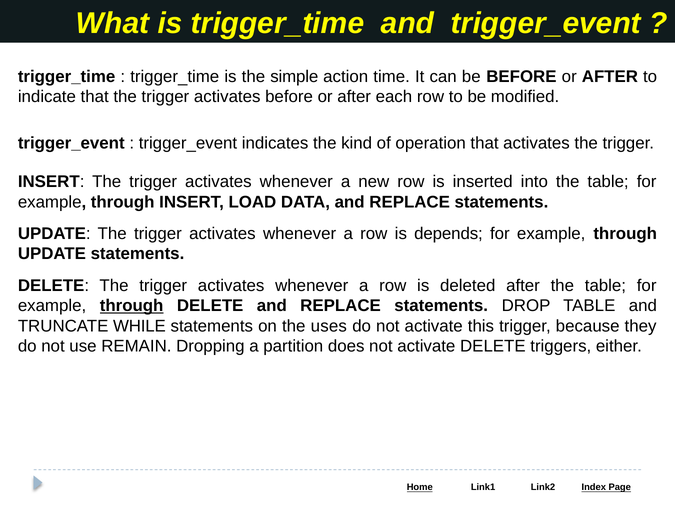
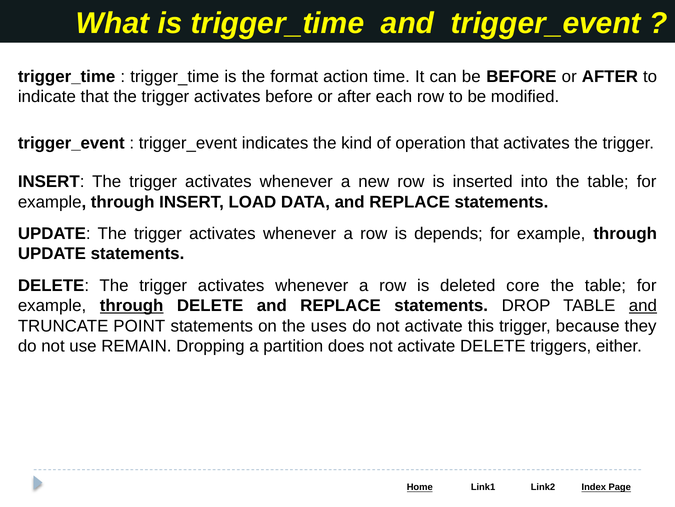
simple: simple -> format (294, 76)
deleted after: after -> core (523, 285)
and underline: none -> present (643, 305)
WHILE: WHILE -> POINT (139, 326)
